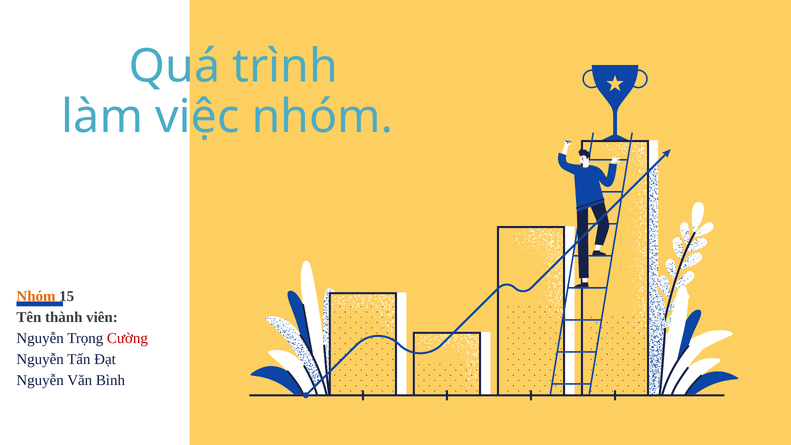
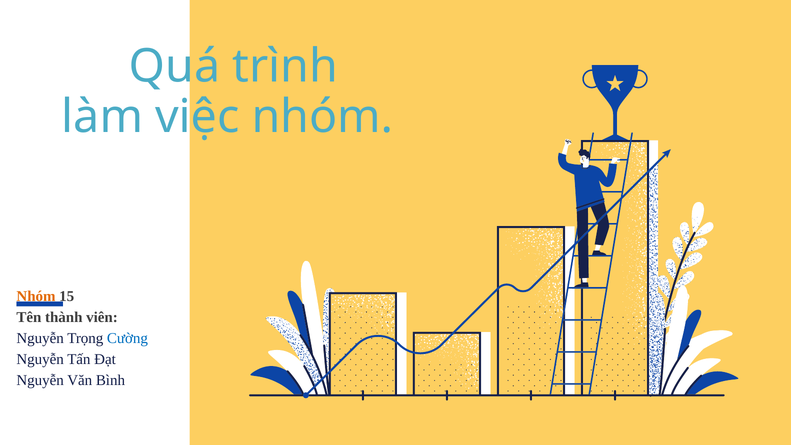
Cường colour: red -> blue (127, 338)
